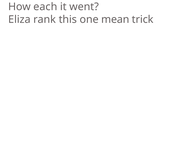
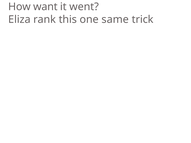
each: each -> want (45, 7)
mean: mean -> same (115, 20)
